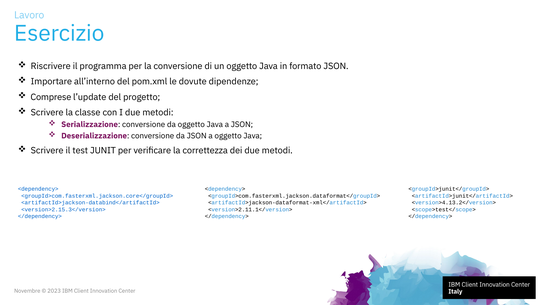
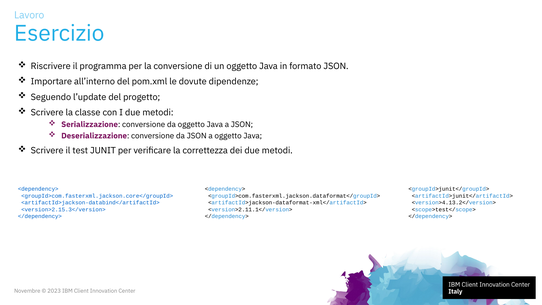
Comprese: Comprese -> Seguendo (51, 97)
